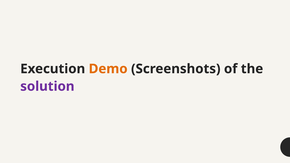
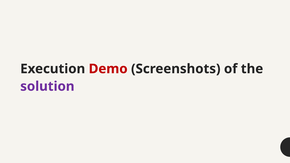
Demo colour: orange -> red (108, 69)
